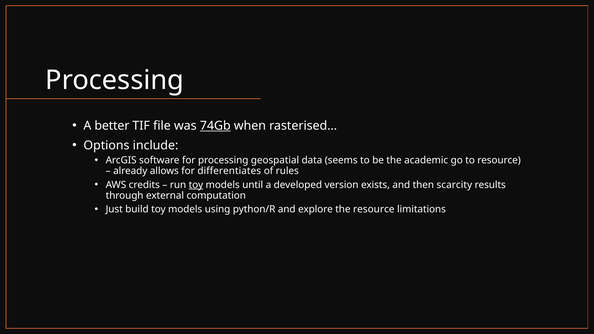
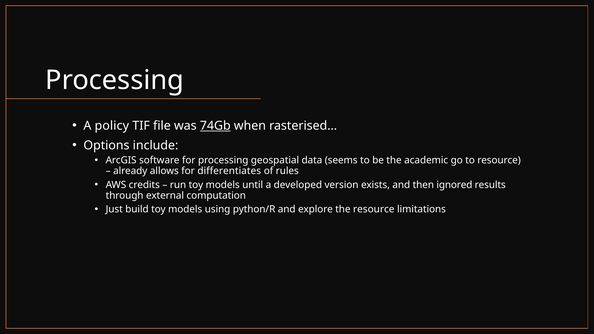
better: better -> policy (112, 126)
toy underline: present -> none (196, 185)
scarcity: scarcity -> ignored (454, 185)
